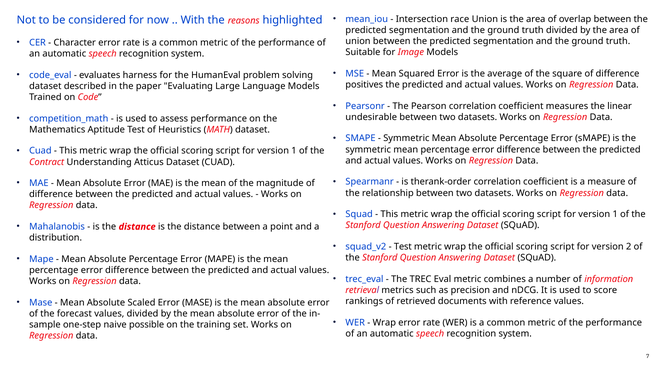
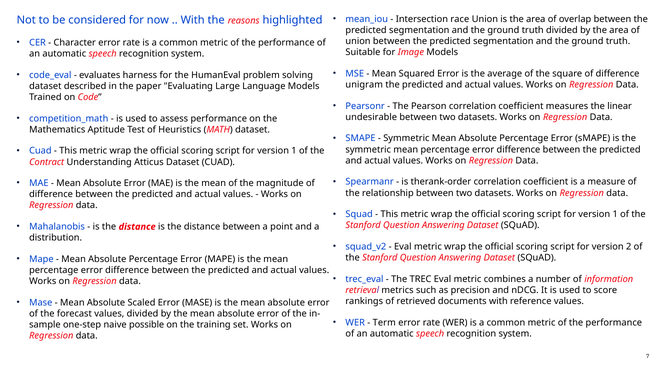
positives: positives -> unigram (364, 85)
Test: Test -> Eval (403, 246)
Wrap: Wrap -> Term (384, 322)
